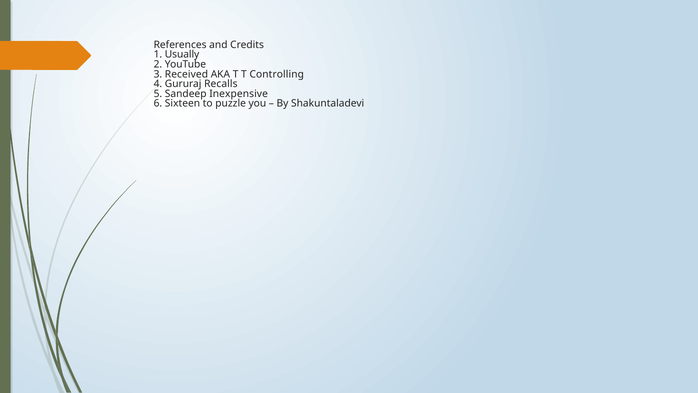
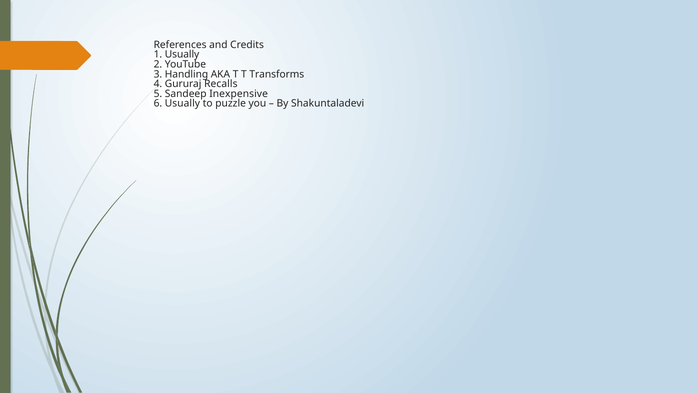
Received: Received -> Handling (187, 74)
Controlling: Controlling -> Transforms (277, 74)
6 Sixteen: Sixteen -> Usually (182, 103)
